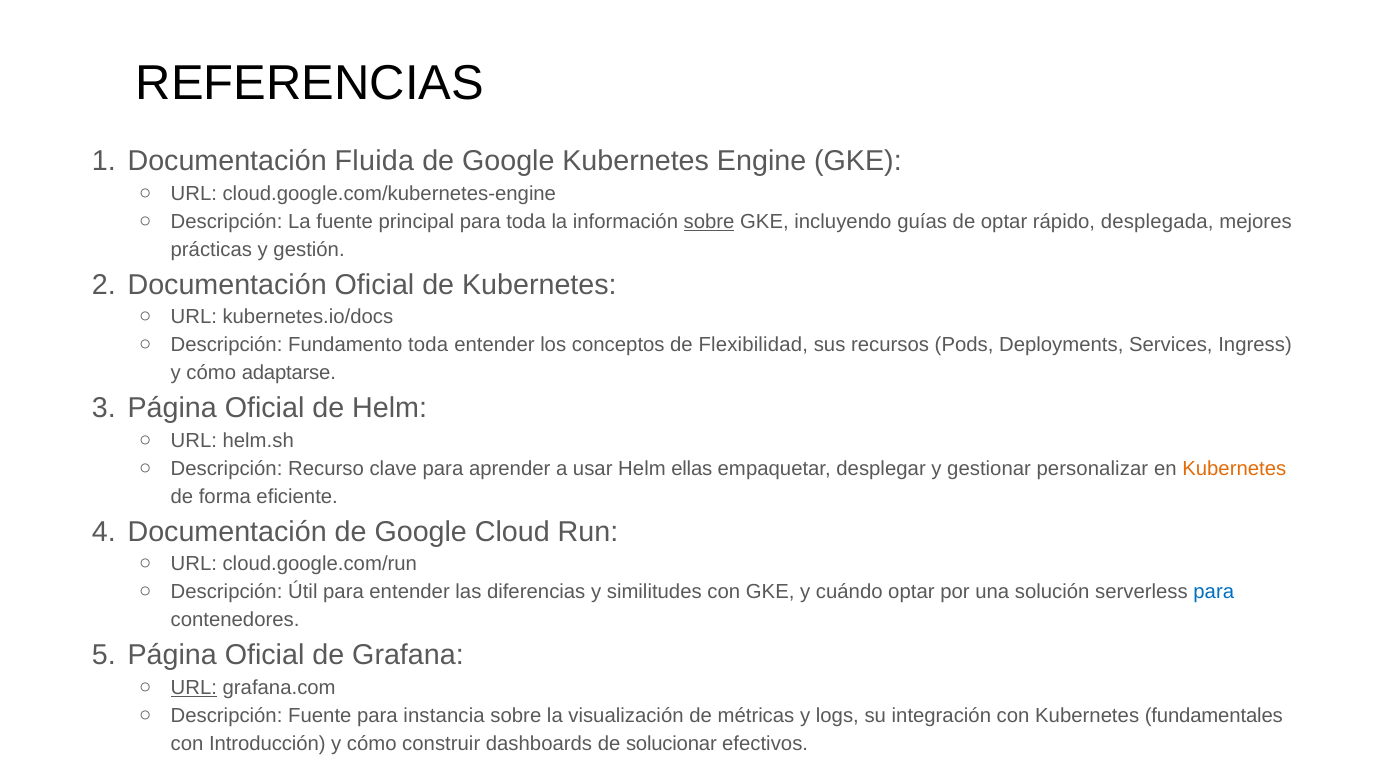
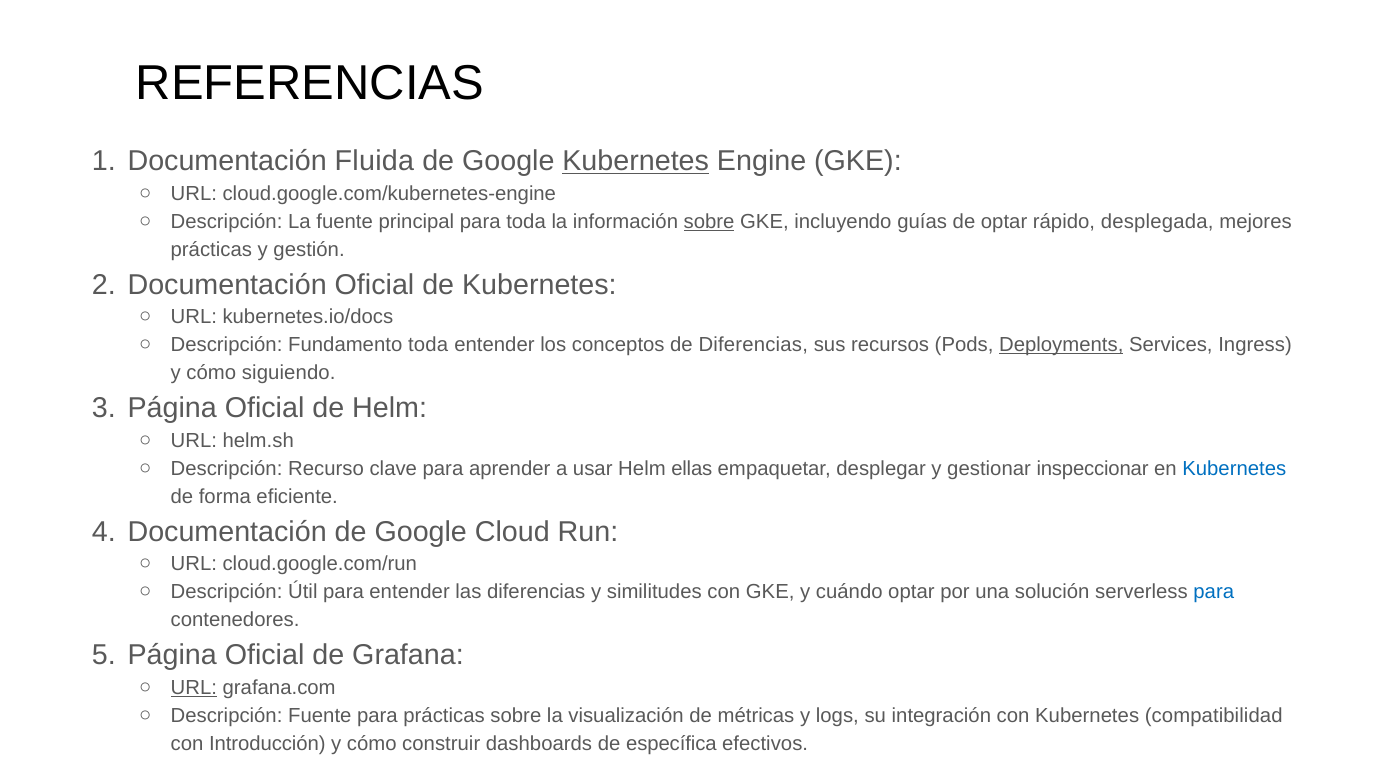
Kubernetes underline: none -> present (636, 161)
de Flexibilidad: Flexibilidad -> Diferencias (753, 345)
Deployments underline: none -> present (1061, 345)
adaptarse: adaptarse -> siguiendo (289, 373)
personalizar: personalizar -> inspeccionar (1093, 469)
Kubernetes colour: orange -> blue (1234, 469)
para instancia: instancia -> prácticas (444, 716)
fundamentales: fundamentales -> compatibilidad (1214, 716)
solucionar: solucionar -> específica (671, 744)
